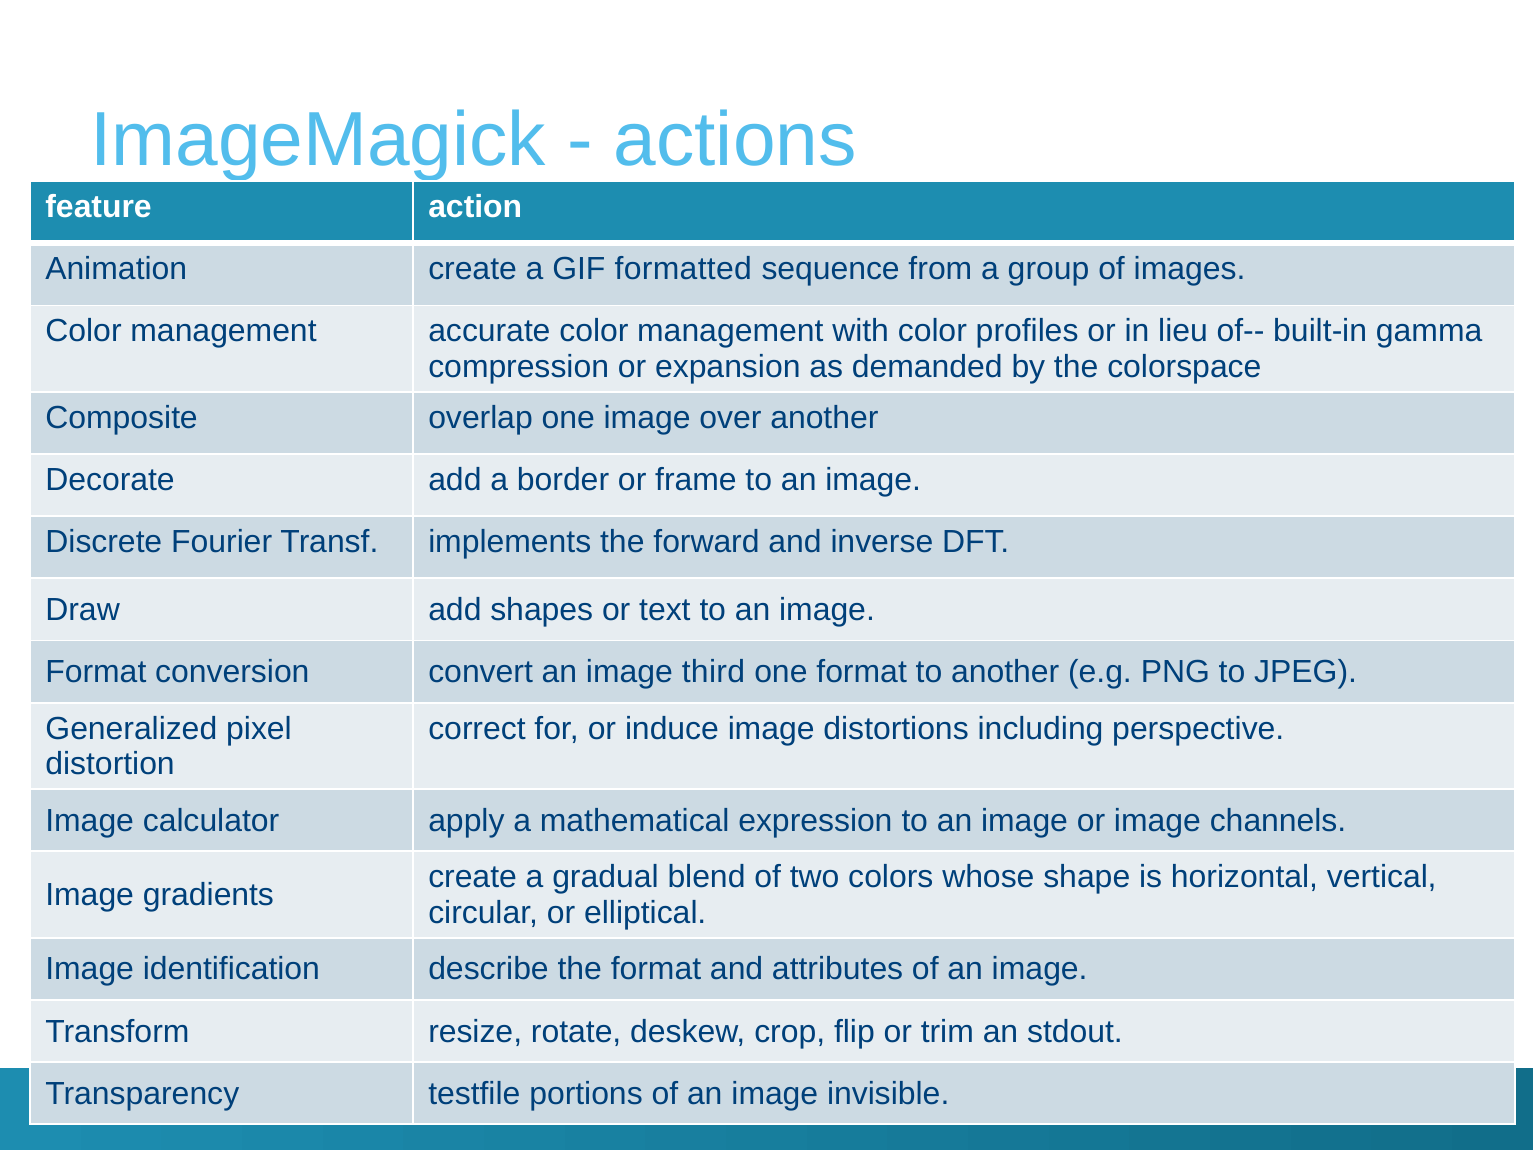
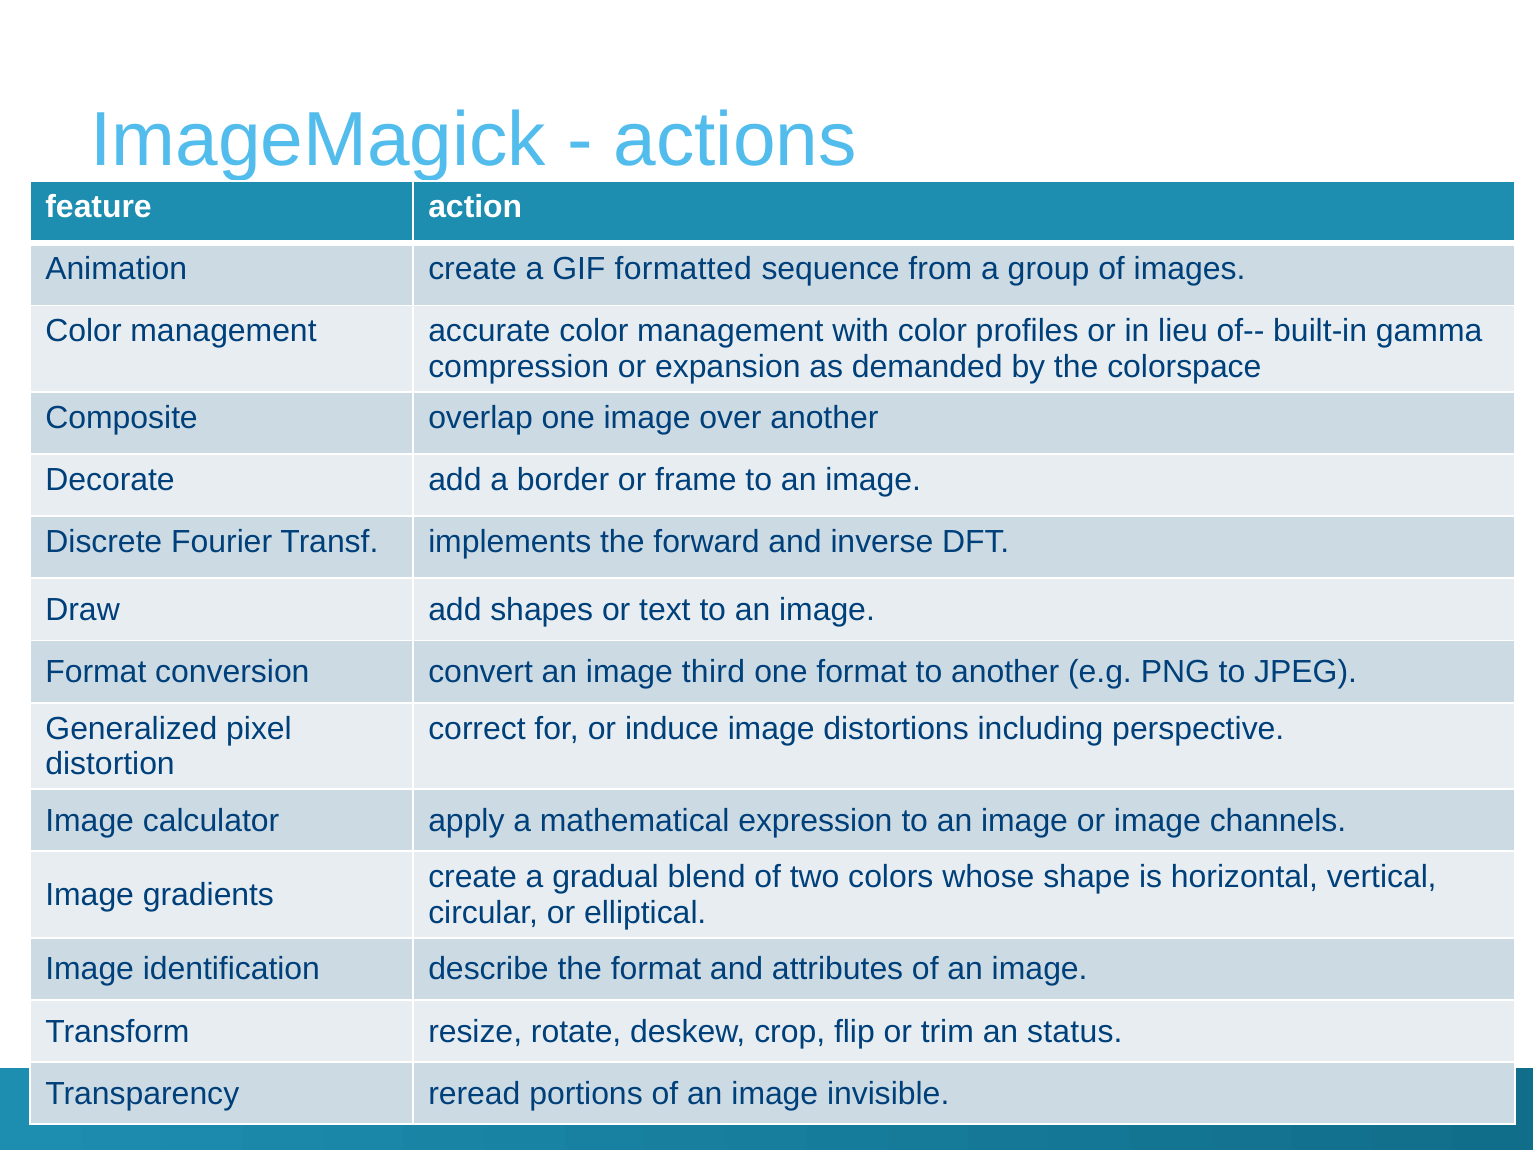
stdout: stdout -> status (1075, 1031)
testfile: testfile -> reread (474, 1093)
